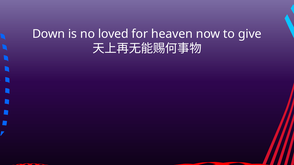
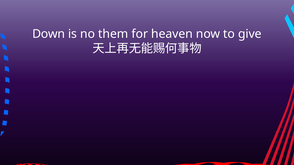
loved: loved -> them (113, 34)
